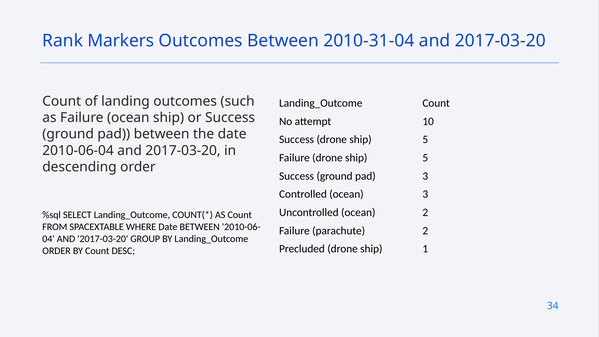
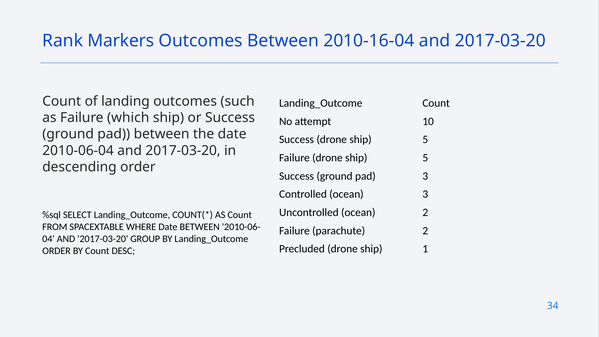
2010-31-04: 2010-31-04 -> 2010-16-04 (369, 41)
Failure ocean: ocean -> which (128, 118)
